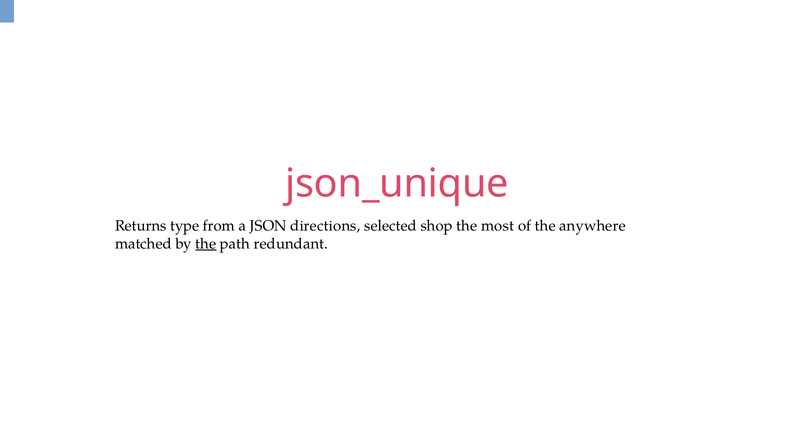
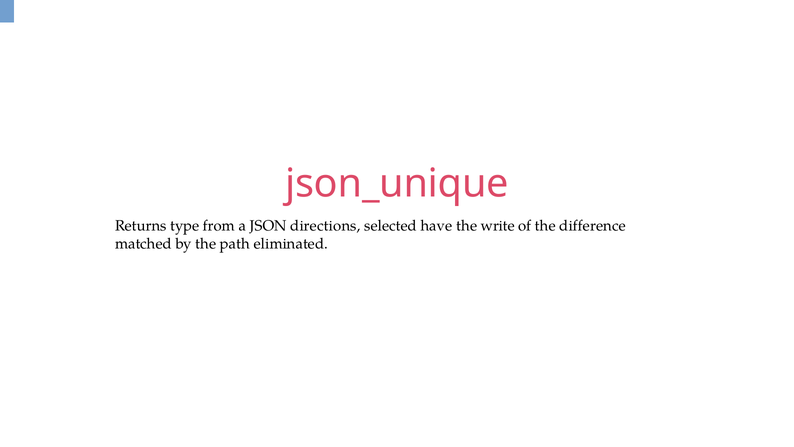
shop: shop -> have (437, 226)
most: most -> write (498, 226)
anywhere: anywhere -> difference (593, 226)
the underline: present -> none (206, 243)
redundant: redundant -> eliminated (291, 243)
